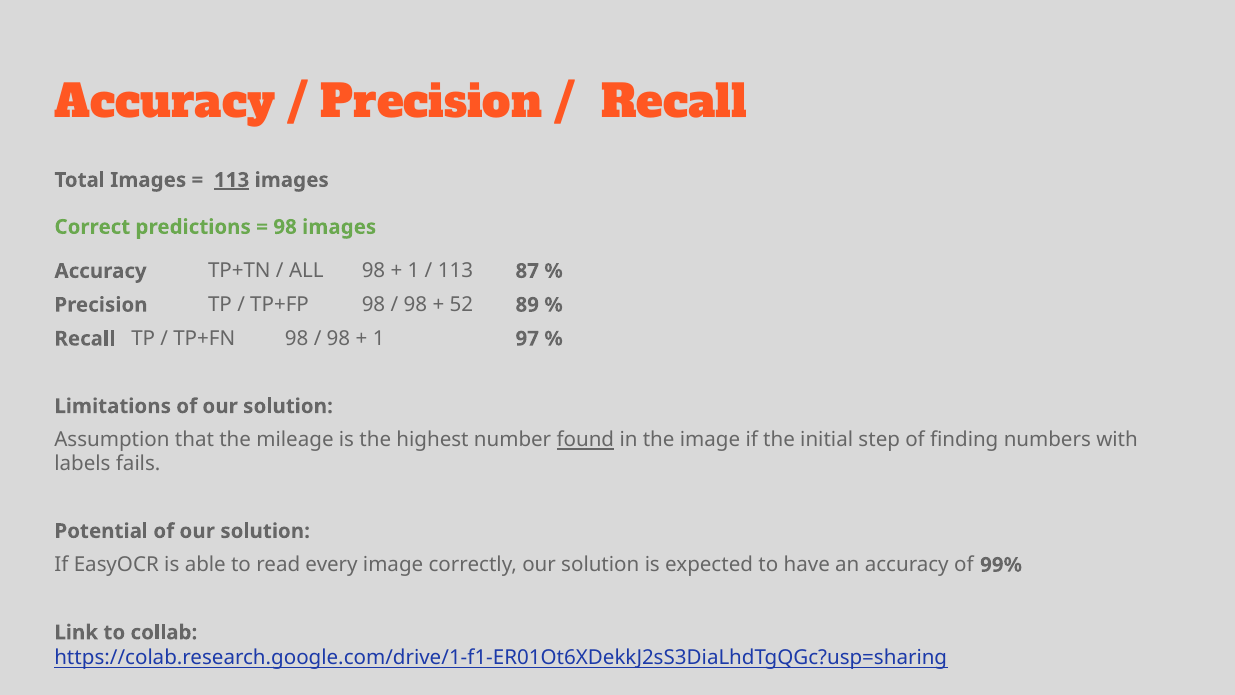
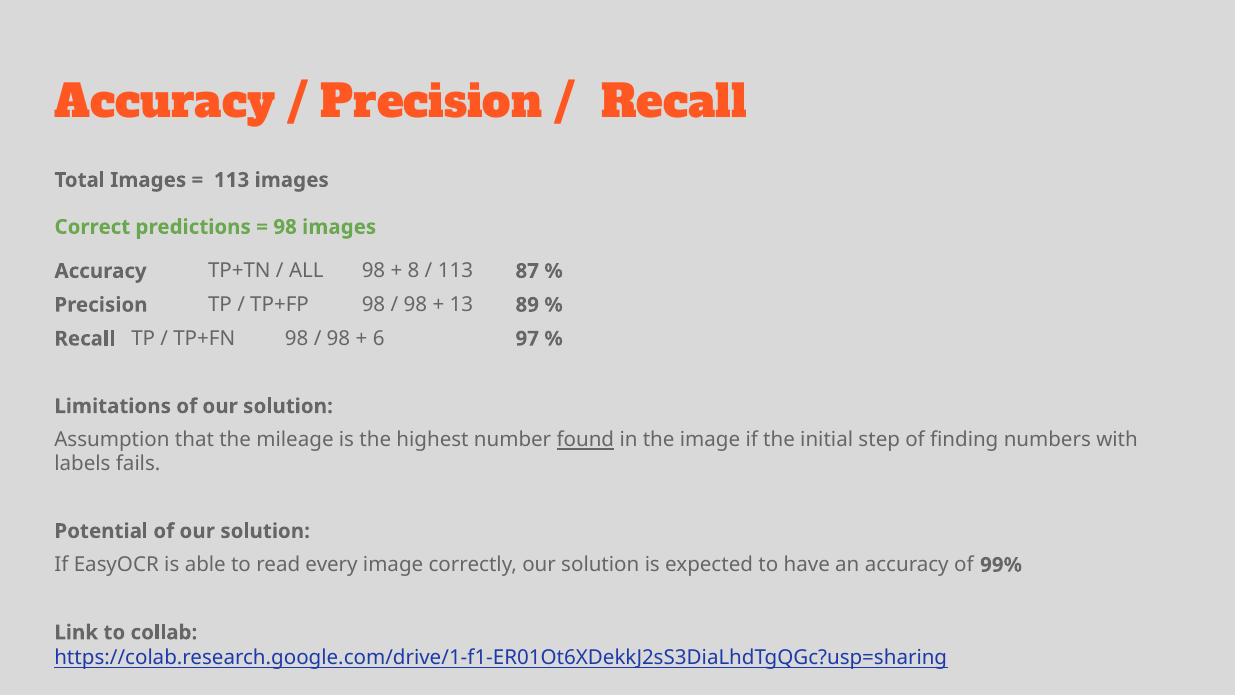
113 underline: present -> none (232, 180)
1: 1 -> 8 (414, 271)
52: 52 -> 13 (461, 305)
1: 1 -> 6 (379, 339)
